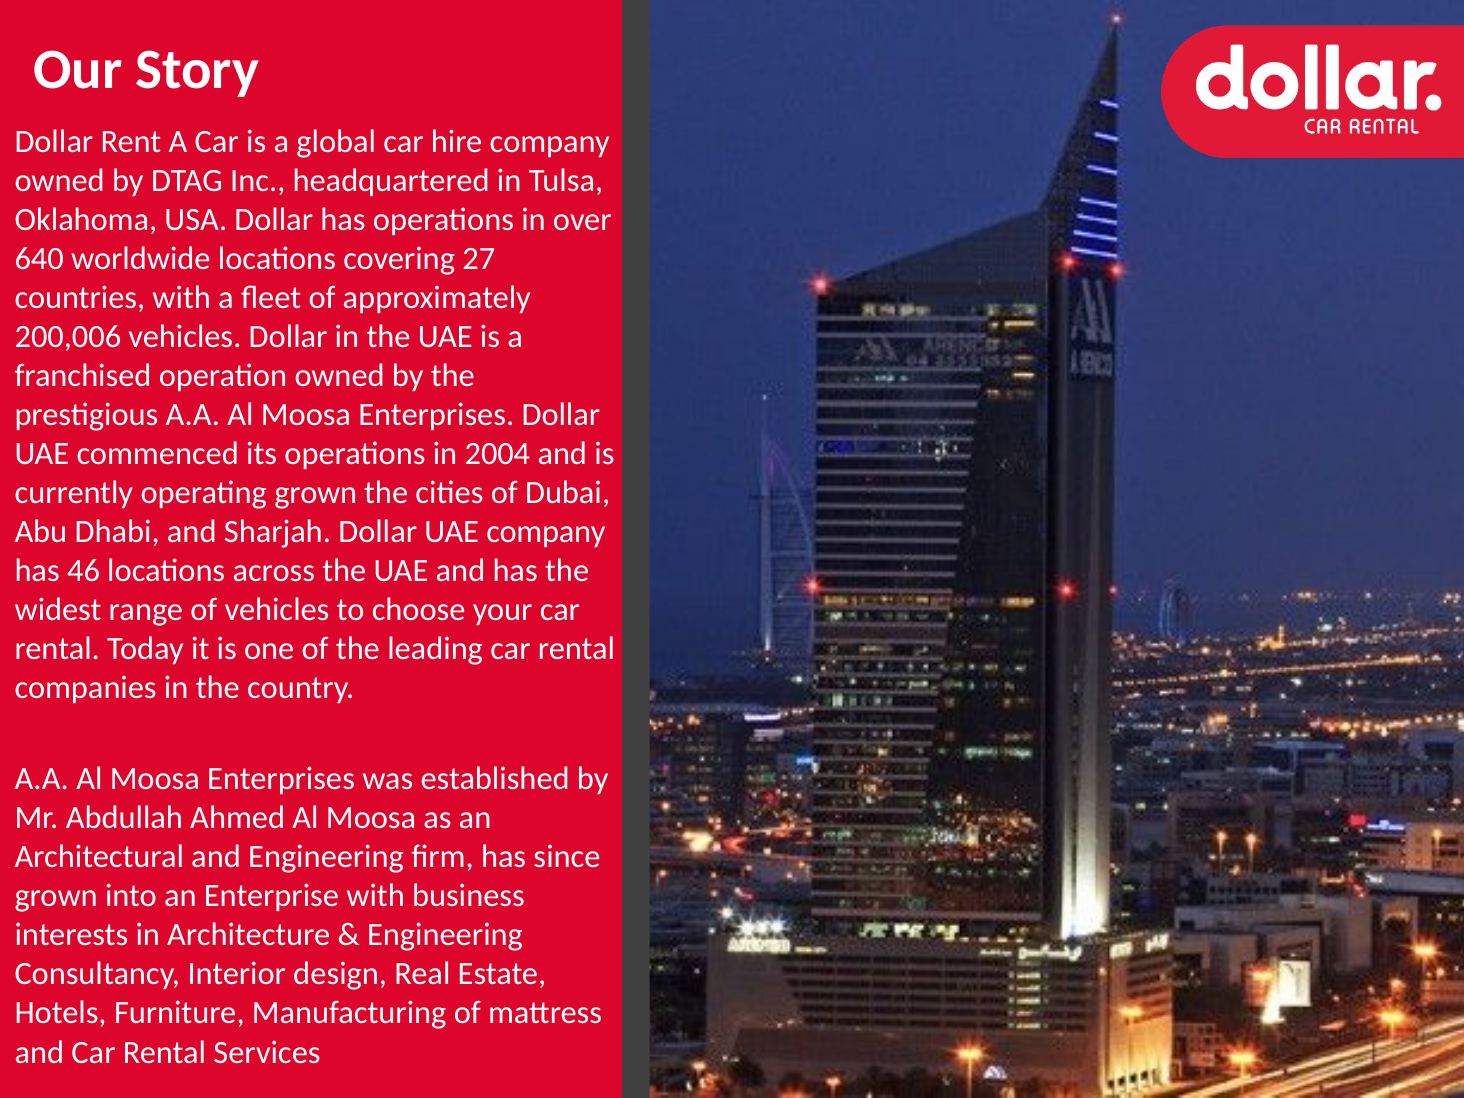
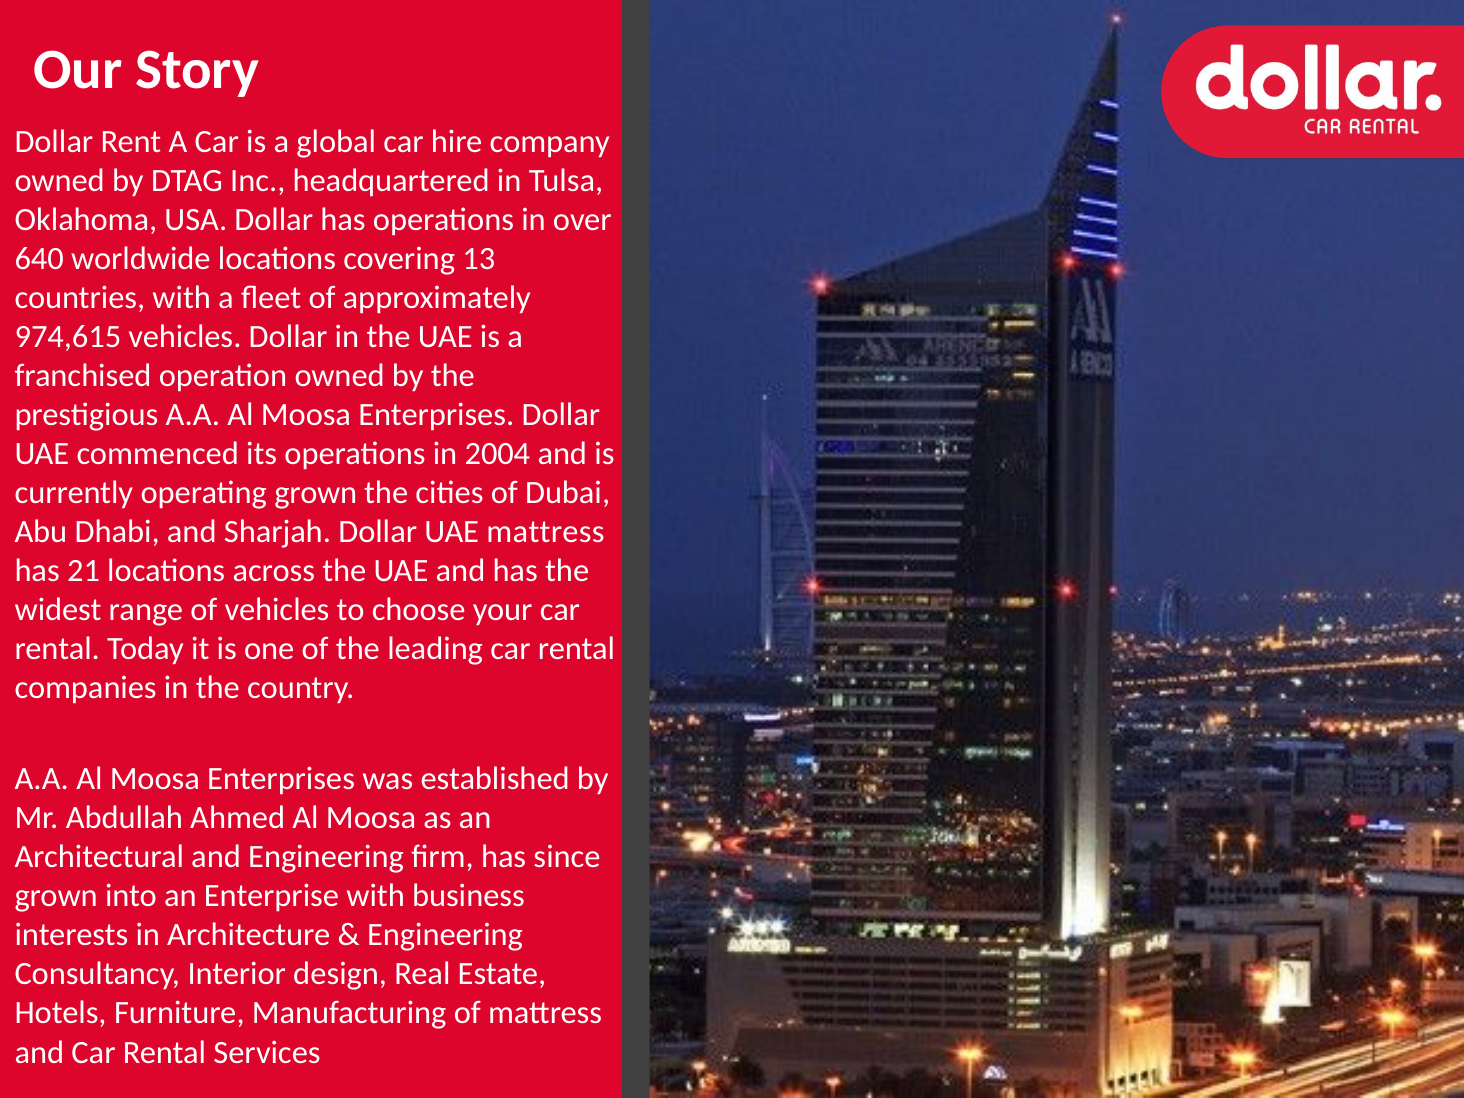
27: 27 -> 13 (479, 259)
200,006: 200,006 -> 974,615 (68, 337)
UAE company: company -> mattress (546, 532)
46: 46 -> 21 (83, 571)
